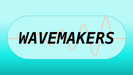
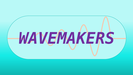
WAVEMAKERS colour: black -> purple (67, 38)
